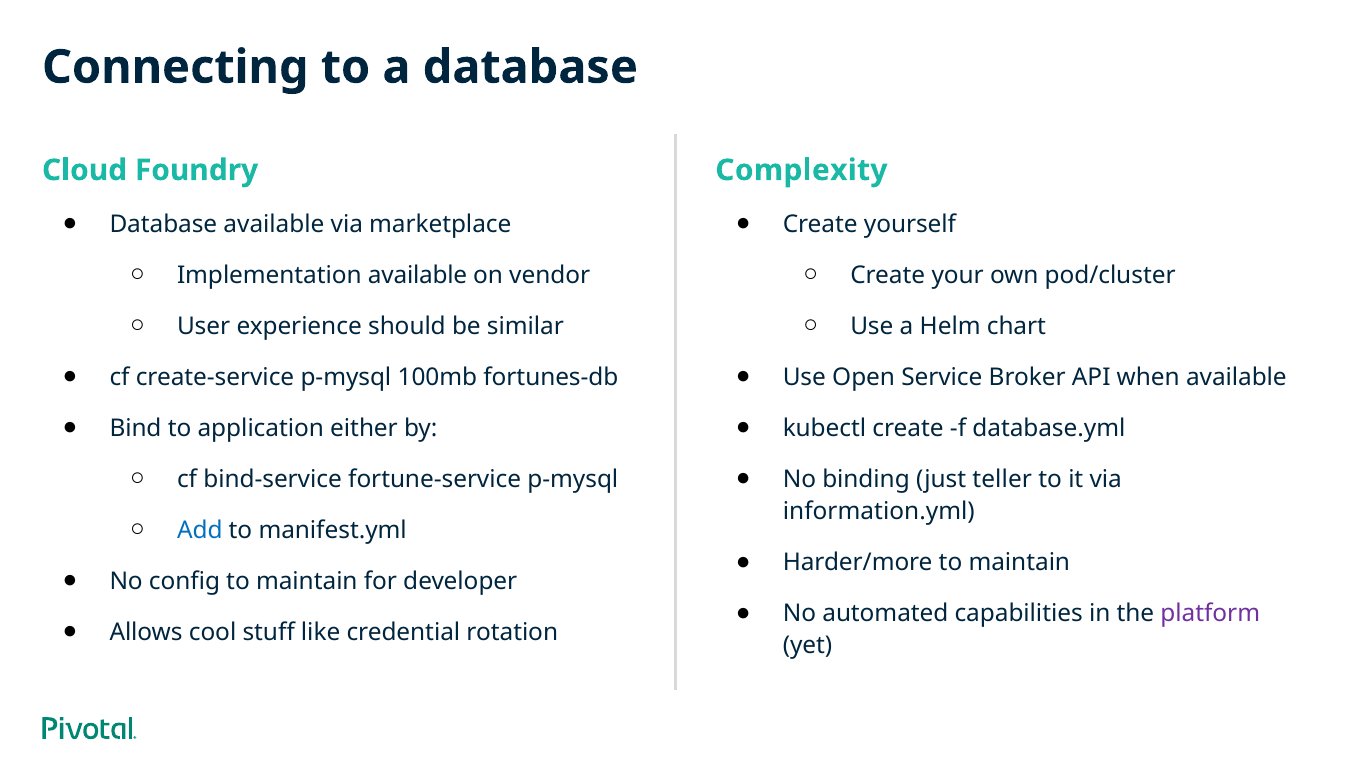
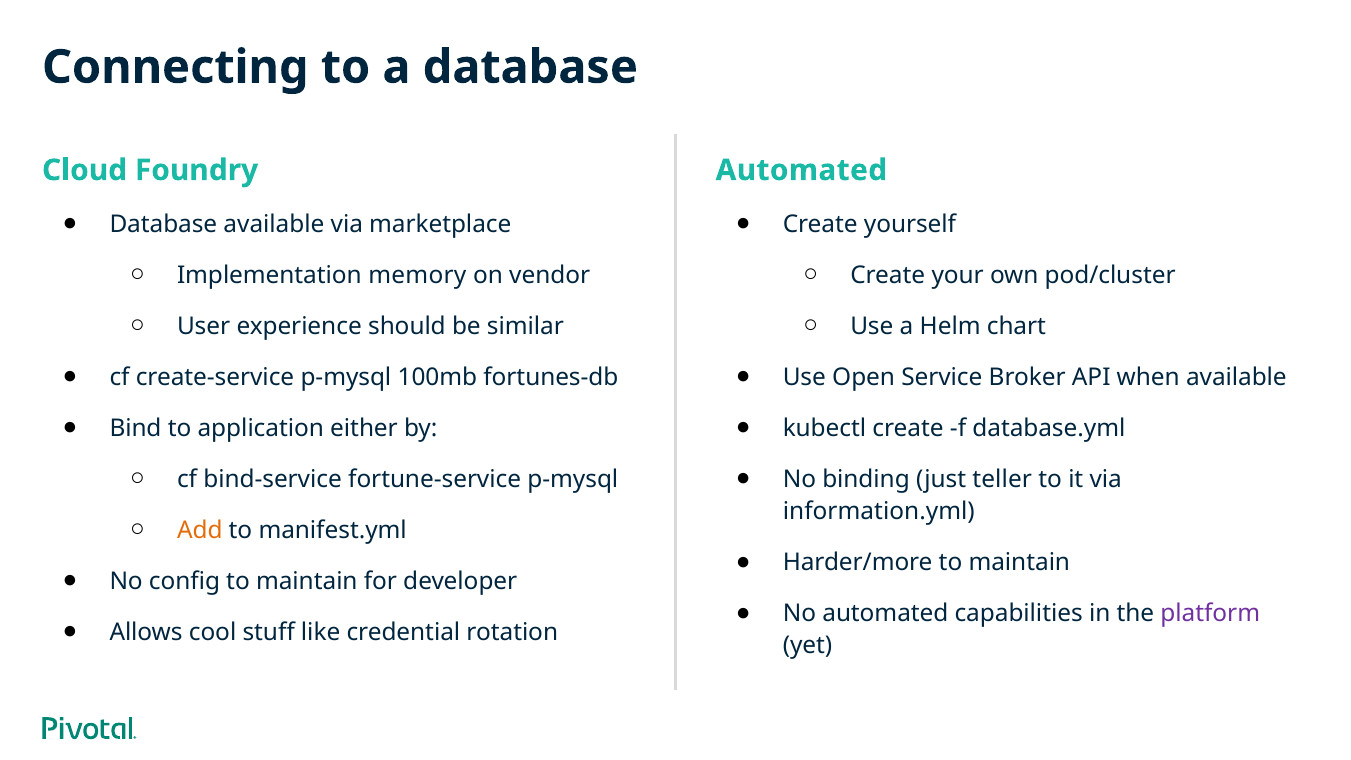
Complexity: Complexity -> Automated (801, 170)
Implementation available: available -> memory (417, 275)
Add colour: blue -> orange (200, 530)
